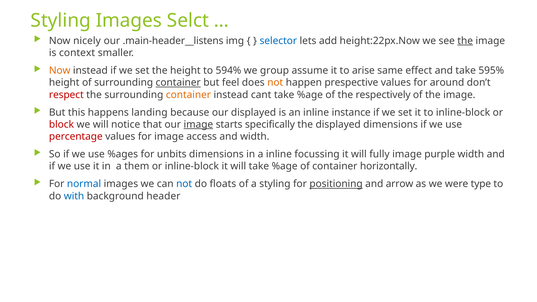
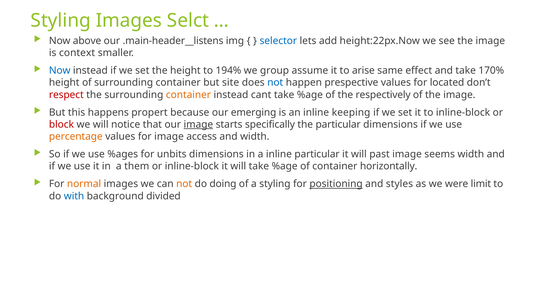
nicely: nicely -> above (87, 41)
the underline: present -> none (465, 41)
Now colour: orange -> blue (60, 71)
594%: 594% -> 194% (228, 71)
595%: 595% -> 170% (491, 71)
container underline: present -> none (178, 83)
feel: feel -> site (231, 83)
not colour: orange -> blue (275, 83)
around: around -> located (447, 83)
landing: landing -> propert (150, 112)
our displayed: displayed -> emerging (254, 112)
instance: instance -> keeping (351, 112)
the displayed: displayed -> particular (338, 124)
percentage colour: red -> orange (76, 137)
inline focussing: focussing -> particular (317, 154)
fully: fully -> past (379, 154)
purple: purple -> seems (440, 154)
normal colour: blue -> orange (84, 184)
not colour: blue -> orange (184, 184)
floats: floats -> doing (223, 184)
arrow: arrow -> styles (399, 184)
type: type -> limit (481, 184)
header: header -> divided (164, 196)
